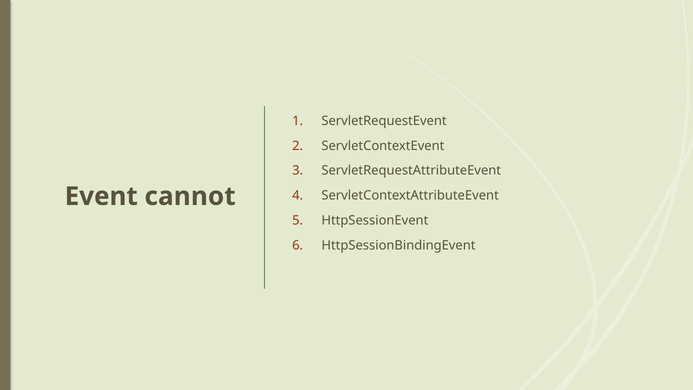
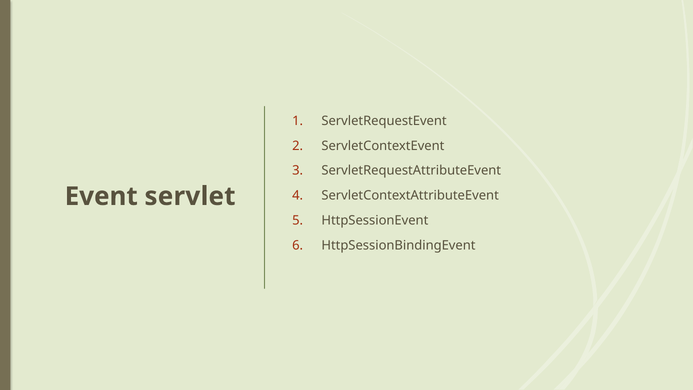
cannot: cannot -> servlet (190, 196)
